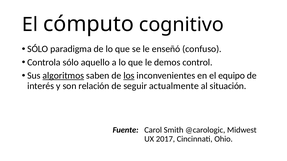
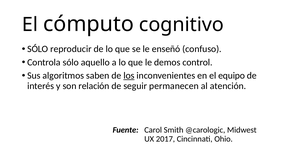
paradigma: paradigma -> reproducir (71, 49)
algoritmos underline: present -> none (63, 76)
actualmente: actualmente -> permanecen (174, 86)
situación: situación -> atención (228, 86)
